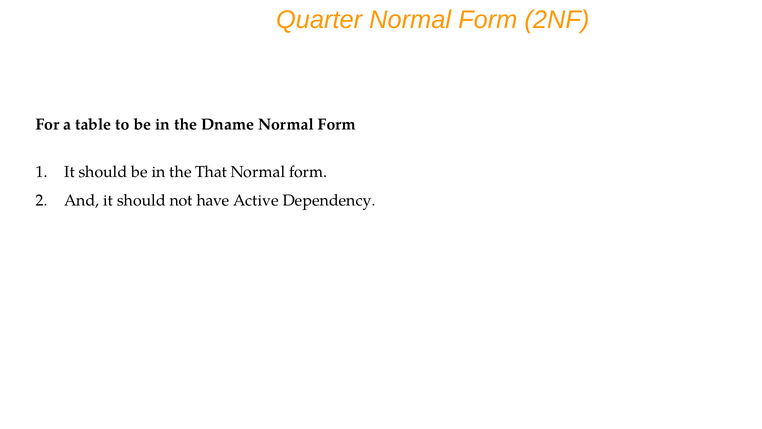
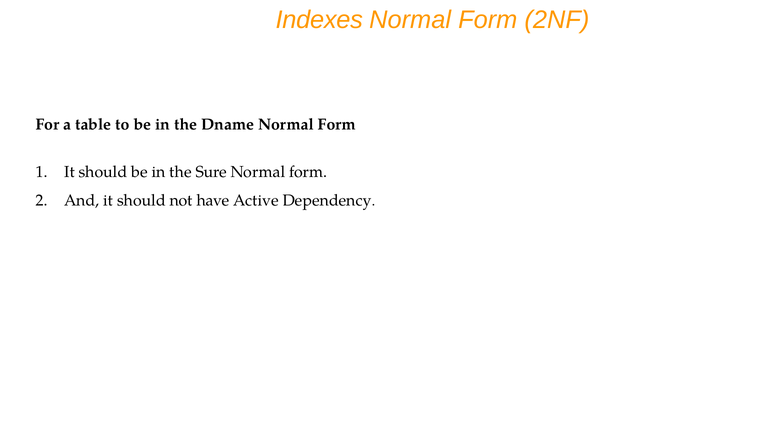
Quarter: Quarter -> Indexes (319, 20)
That: That -> Sure (211, 172)
